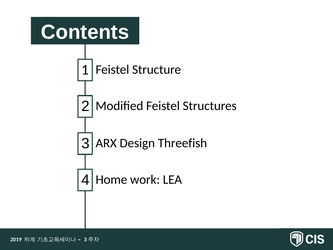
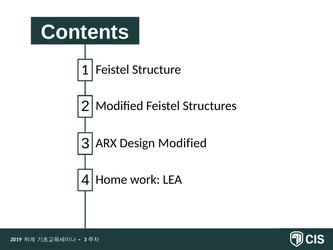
Design Threefish: Threefish -> Modified (182, 143)
